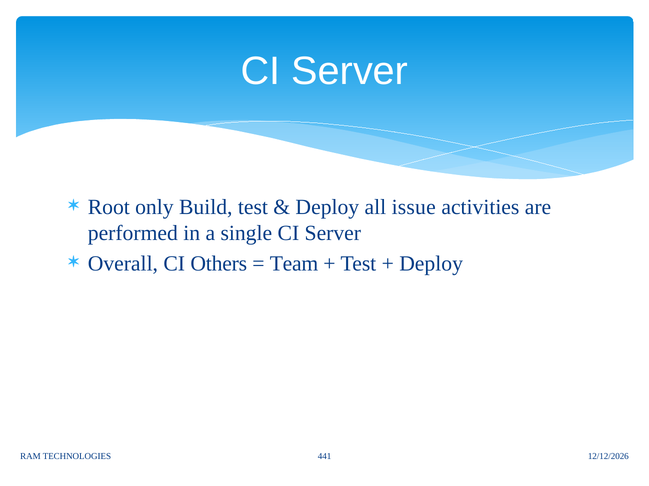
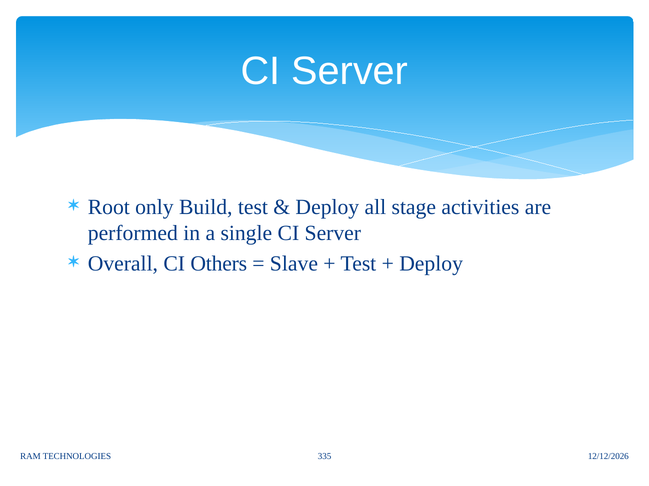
issue: issue -> stage (414, 208)
Team: Team -> Slave (294, 264)
441: 441 -> 335 (325, 457)
